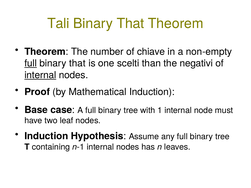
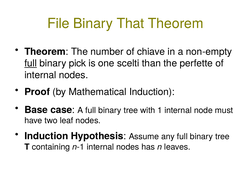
Tali: Tali -> File (58, 24)
that: that -> pick (77, 63)
negativi: negativi -> perfette (196, 63)
internal underline: present -> none (40, 75)
